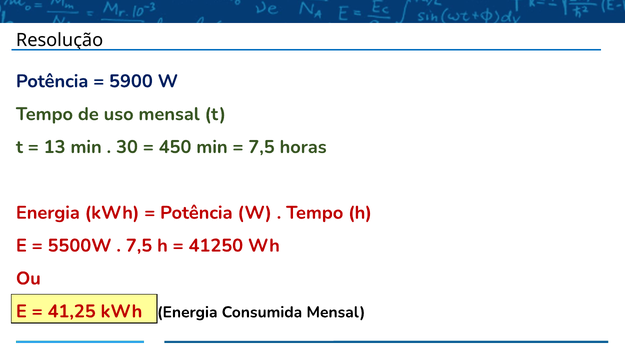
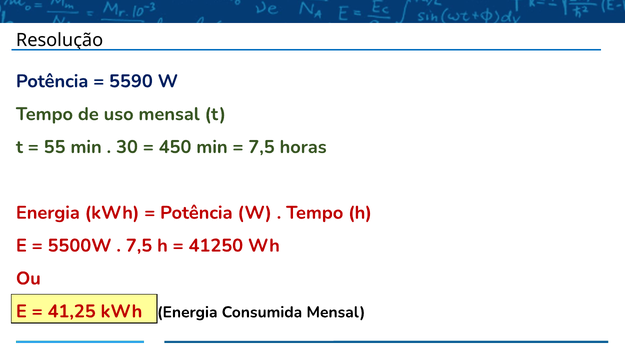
5900: 5900 -> 5590 (131, 81)
13: 13 -> 55 (55, 147)
